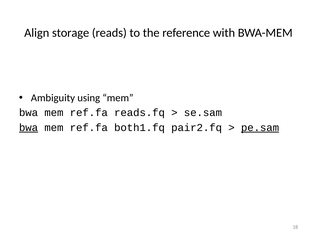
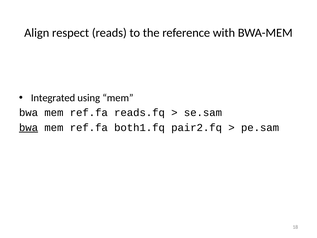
storage: storage -> respect (71, 33)
Ambiguity: Ambiguity -> Integrated (53, 98)
pe.sam underline: present -> none (260, 127)
